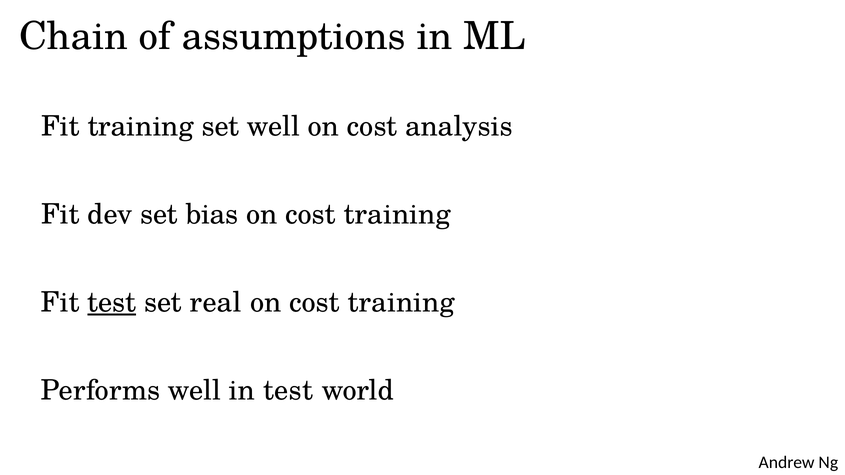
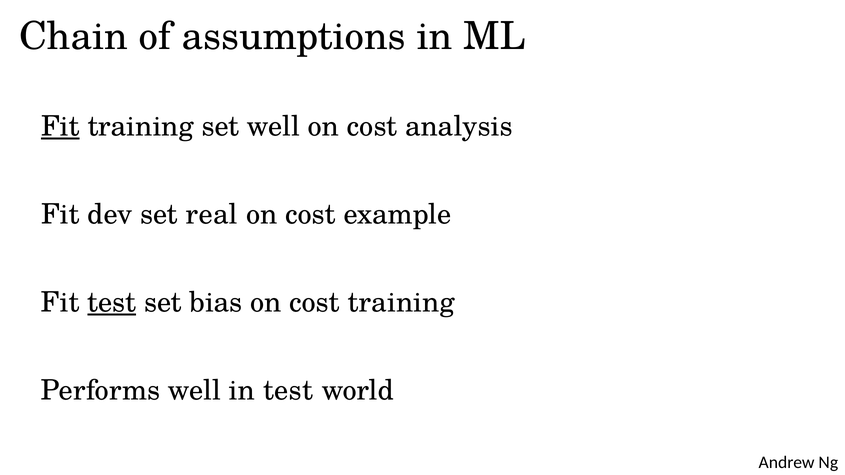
Fit underline: none -> present (60, 127)
bias: bias -> real (212, 215)
training: training -> example (397, 215)
real: real -> bias (216, 303)
